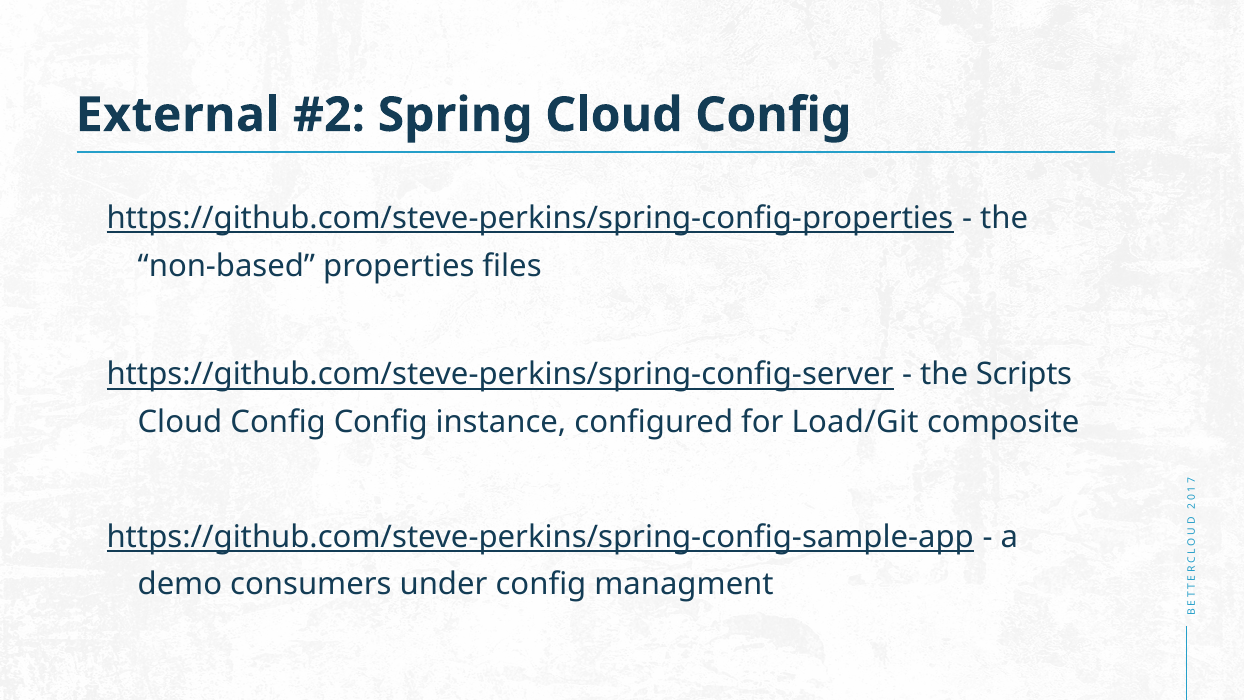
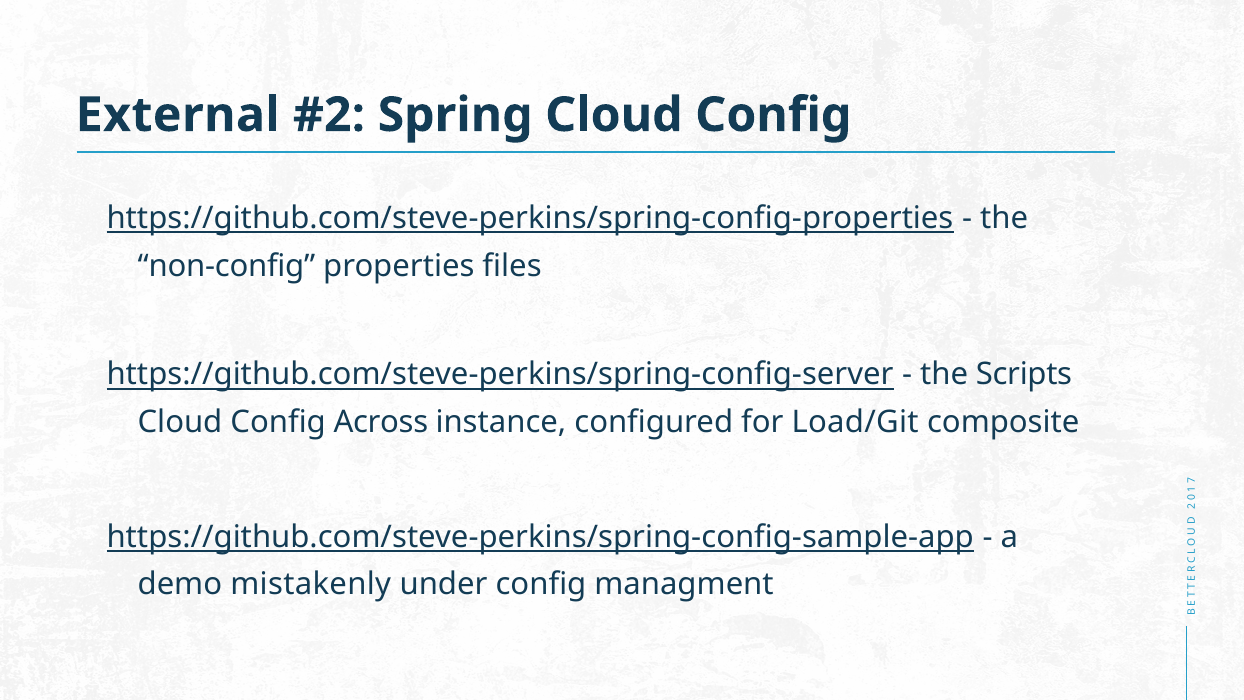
non-based: non-based -> non-config (227, 266)
Config Config: Config -> Across (381, 422)
consumers: consumers -> mistakenly (311, 585)
